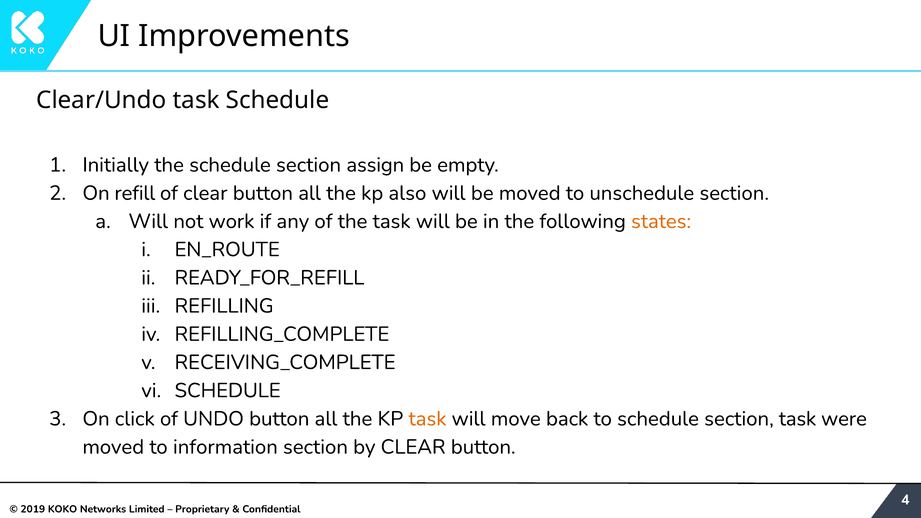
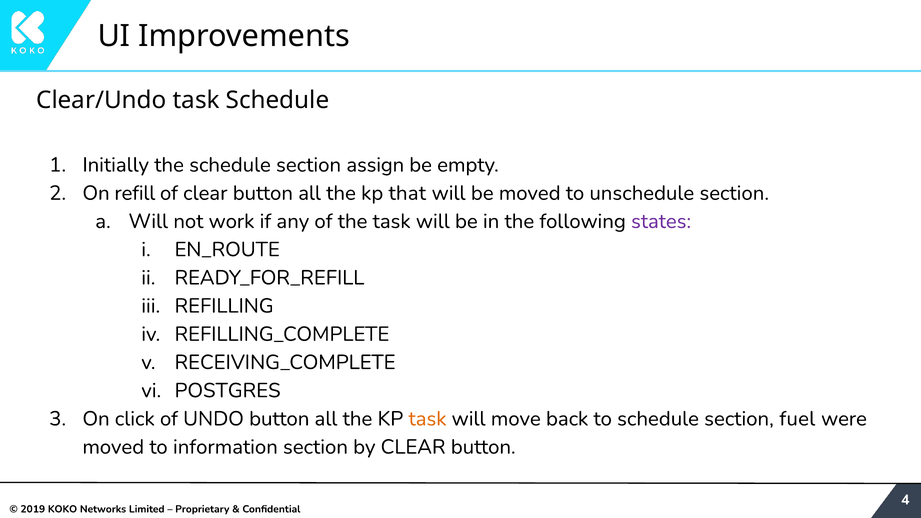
also: also -> that (407, 193)
states colour: orange -> purple (661, 221)
SCHEDULE: SCHEDULE -> POSTGRES (228, 391)
section task: task -> fuel (797, 419)
